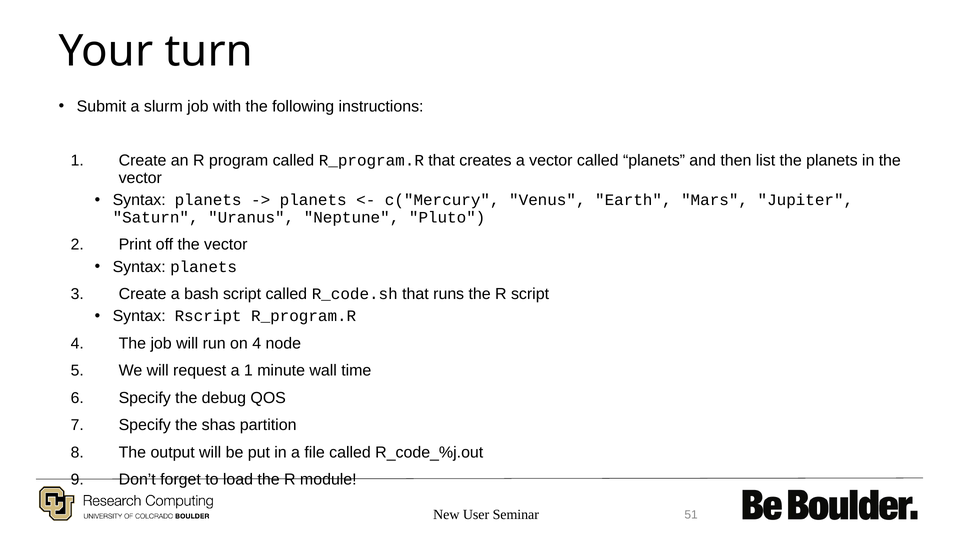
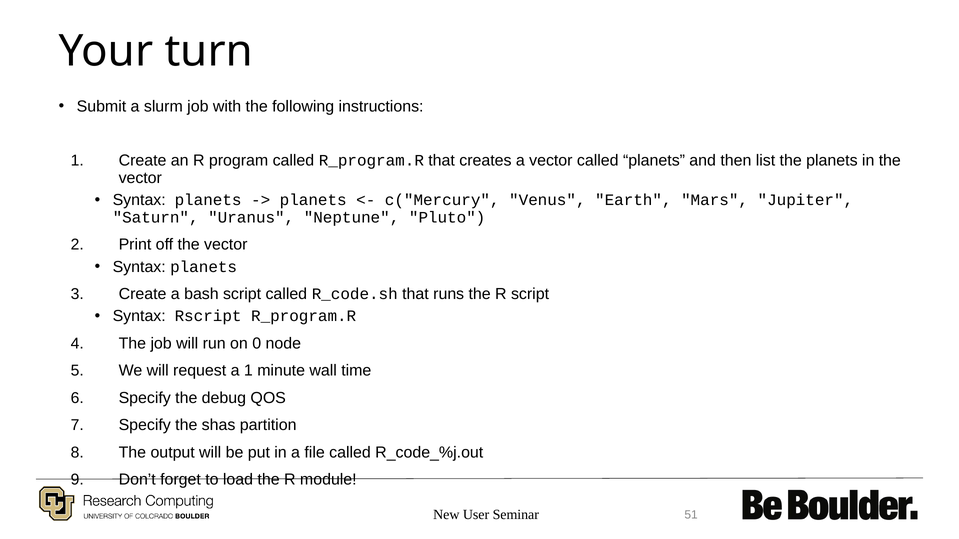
on 4: 4 -> 0 (257, 344)
